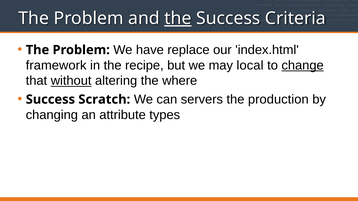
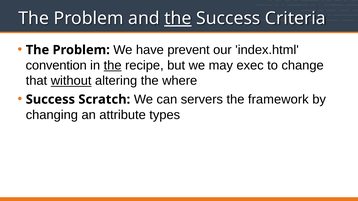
replace: replace -> prevent (189, 50)
framework: framework -> convention (56, 65)
the underline: none -> present (113, 65)
local: local -> exec (250, 65)
change underline: present -> none (303, 65)
production: production -> framework (278, 100)
